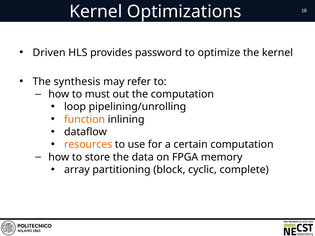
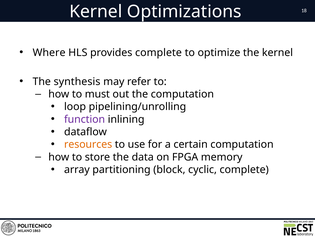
Driven: Driven -> Where (49, 53)
provides password: password -> complete (158, 53)
function colour: orange -> purple (85, 119)
